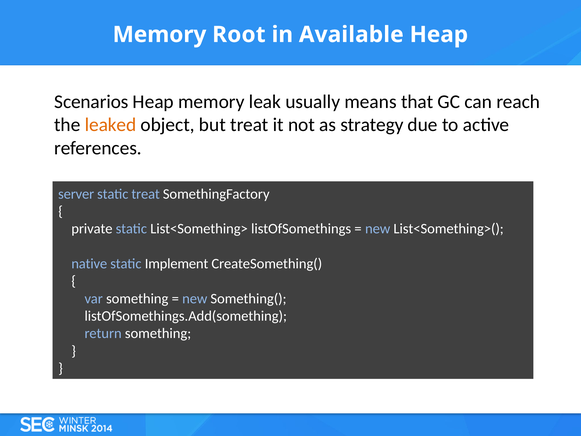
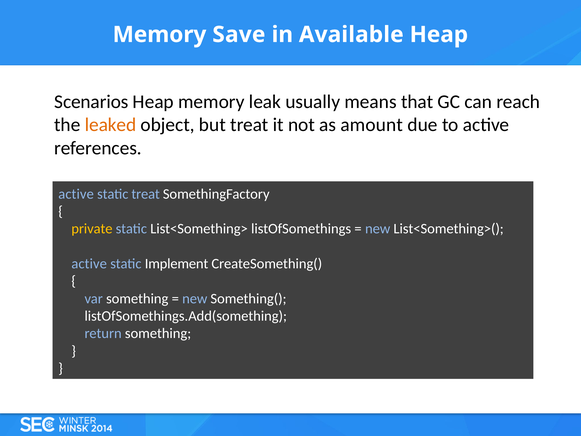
Root: Root -> Save (239, 35)
strategy: strategy -> amount (372, 125)
server: server -> active (76, 194)
private colour: white -> yellow (92, 229)
native: native -> active (89, 264)
